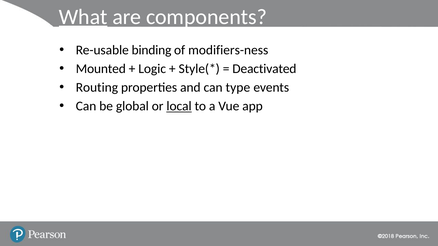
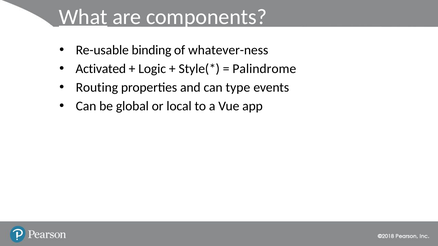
modifiers-ness: modifiers-ness -> whatever-ness (228, 50)
Mounted: Mounted -> Activated (101, 69)
Deactivated: Deactivated -> Palindrome (264, 69)
local underline: present -> none (179, 106)
